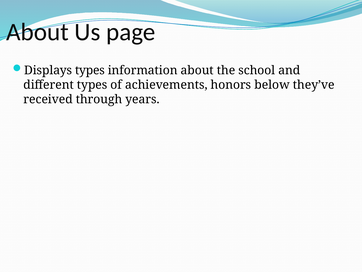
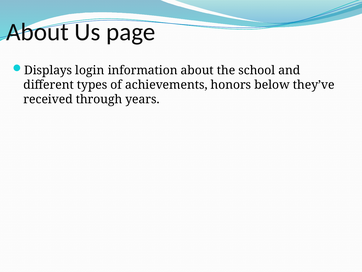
Displays types: types -> login (90, 70)
